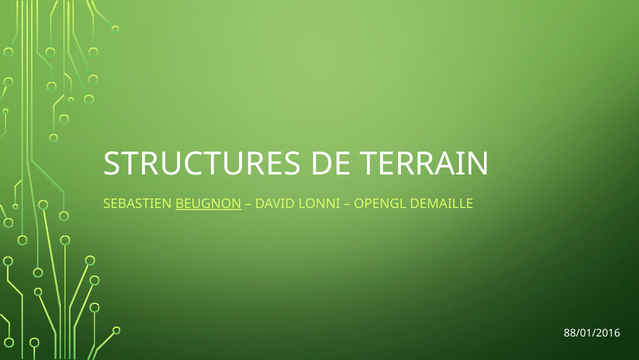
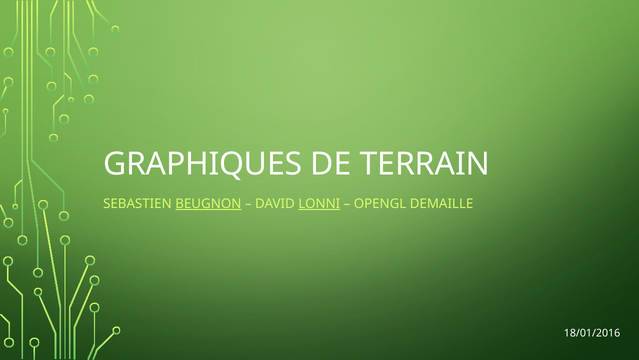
STRUCTURES: STRUCTURES -> GRAPHIQUES (203, 164)
LONNI underline: none -> present (319, 203)
88/01/2016: 88/01/2016 -> 18/01/2016 (592, 333)
